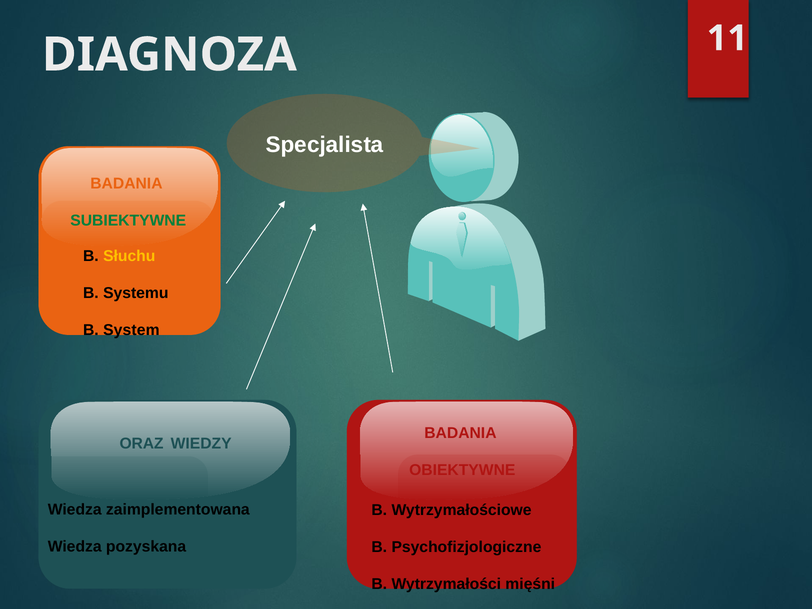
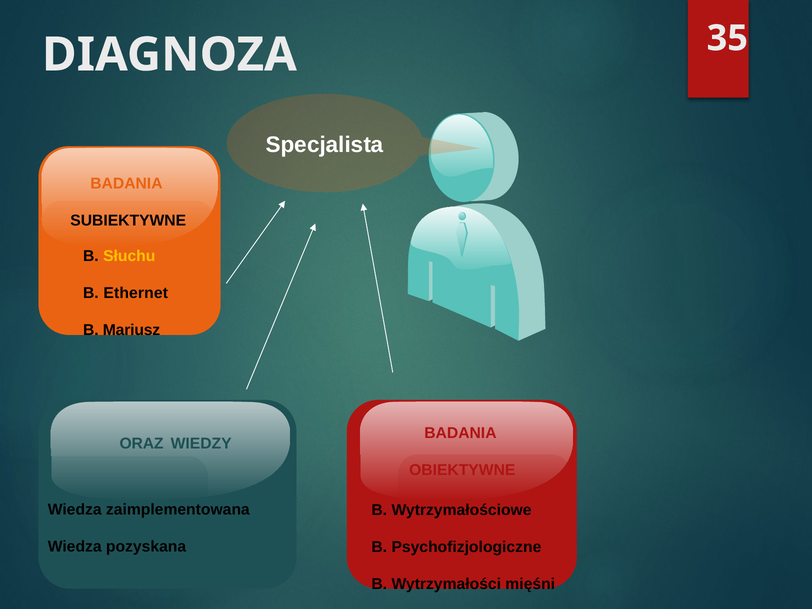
11: 11 -> 35 (727, 38)
SUBIEKTYWNE colour: green -> black (128, 221)
Systemu: Systemu -> Ethernet (136, 293)
System: System -> Mariusz (132, 330)
